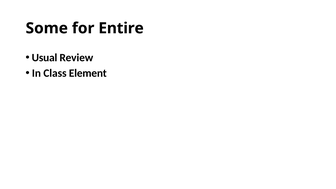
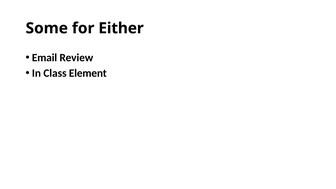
Entire: Entire -> Either (121, 28)
Usual: Usual -> Email (44, 58)
